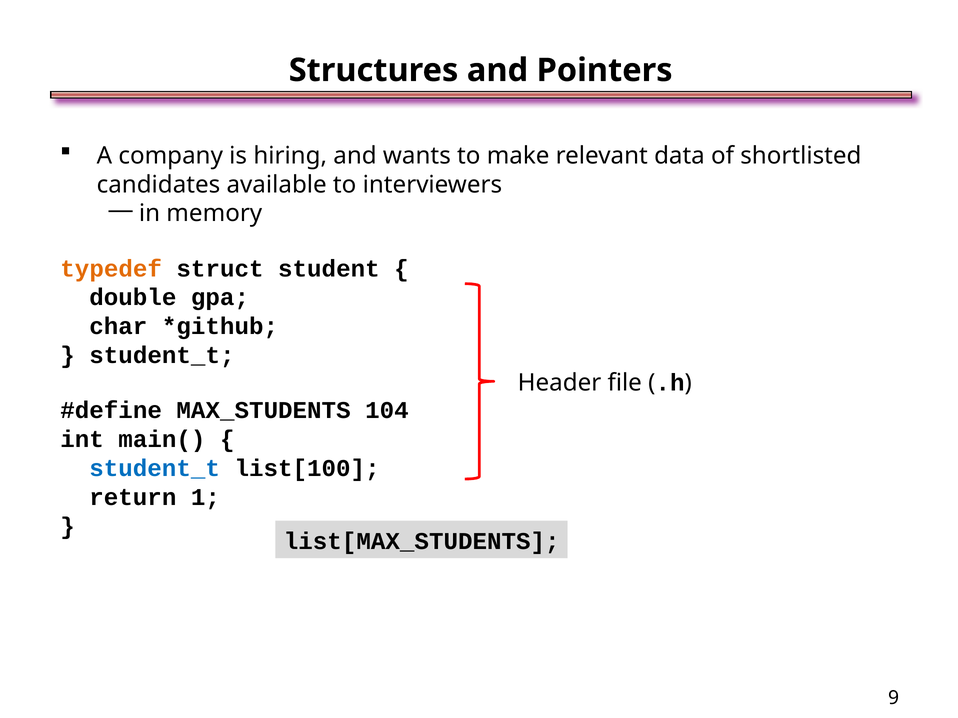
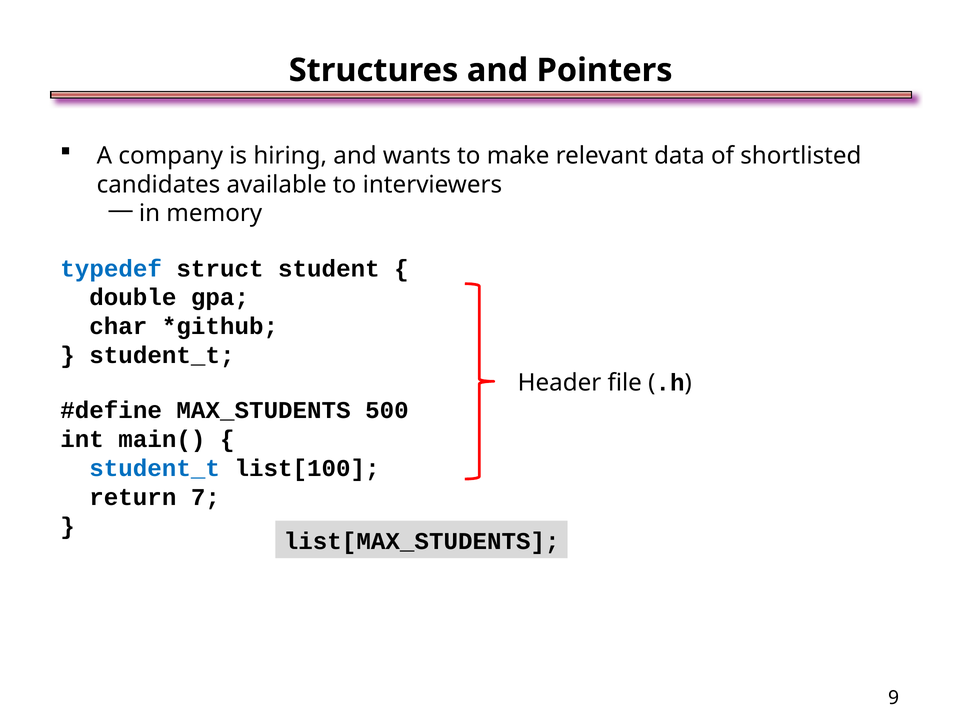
typedef colour: orange -> blue (111, 269)
104: 104 -> 500 (387, 411)
1: 1 -> 7 (205, 498)
